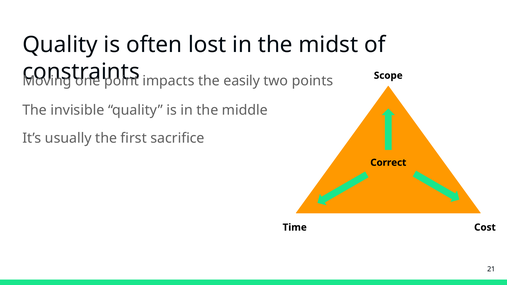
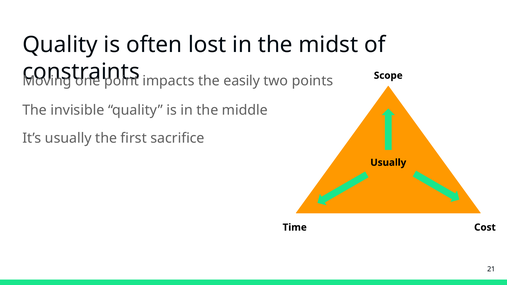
Correct: Correct -> Usually (388, 163)
